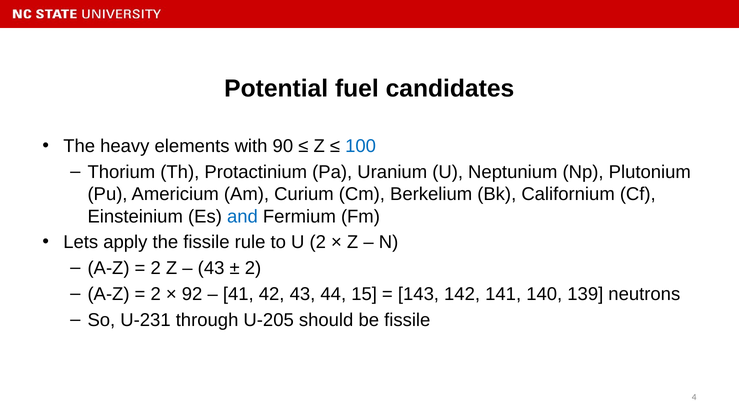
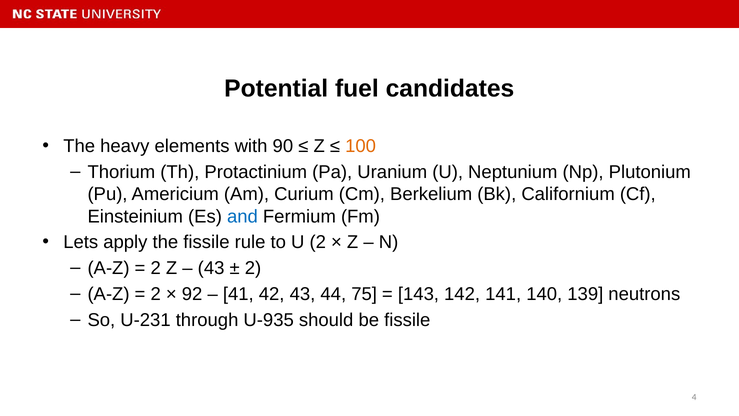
100 colour: blue -> orange (361, 146)
15: 15 -> 75 (364, 294)
U-205: U-205 -> U-935 (269, 320)
